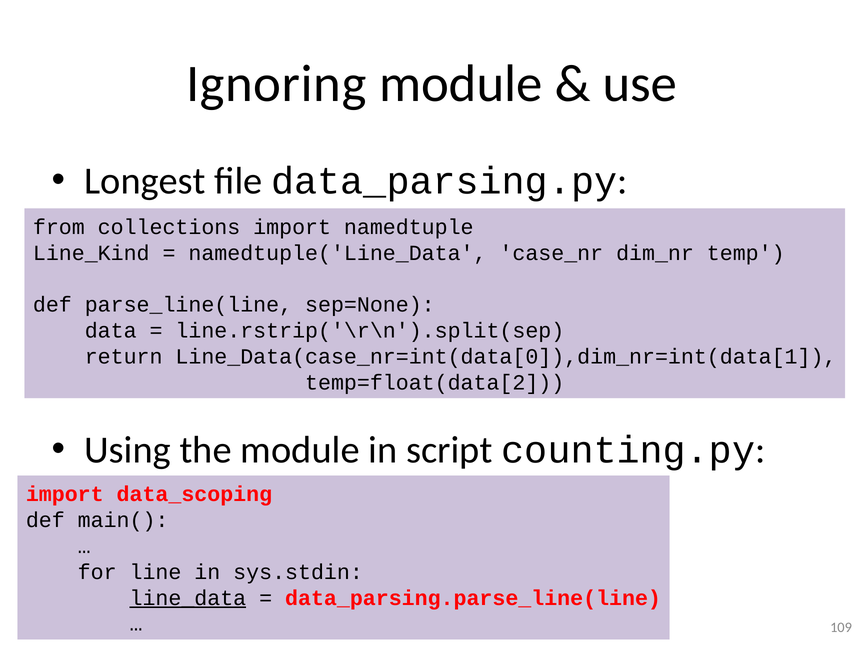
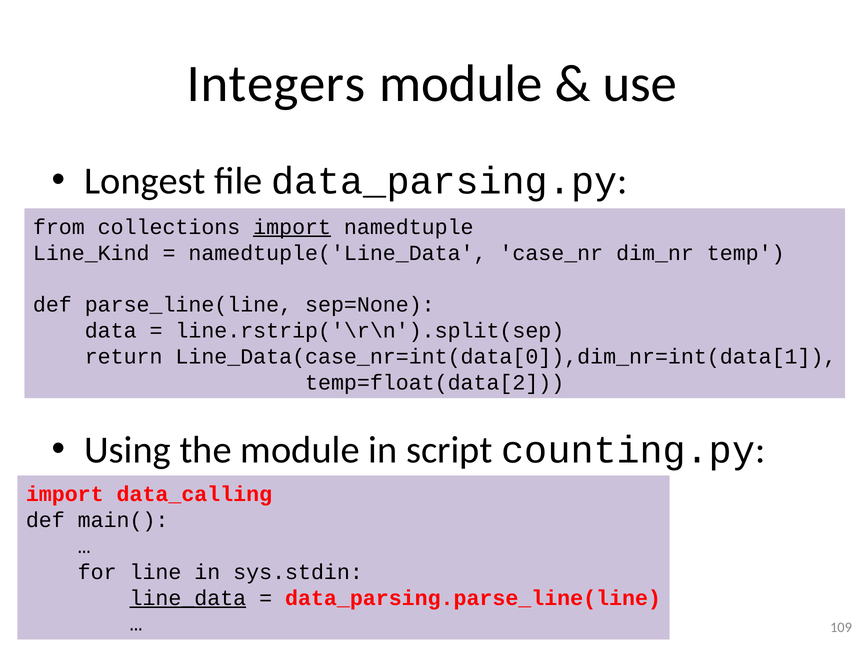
Ignoring: Ignoring -> Integers (276, 84)
import underline: none -> present (292, 227)
data_scoping: data_scoping -> data_calling (194, 494)
